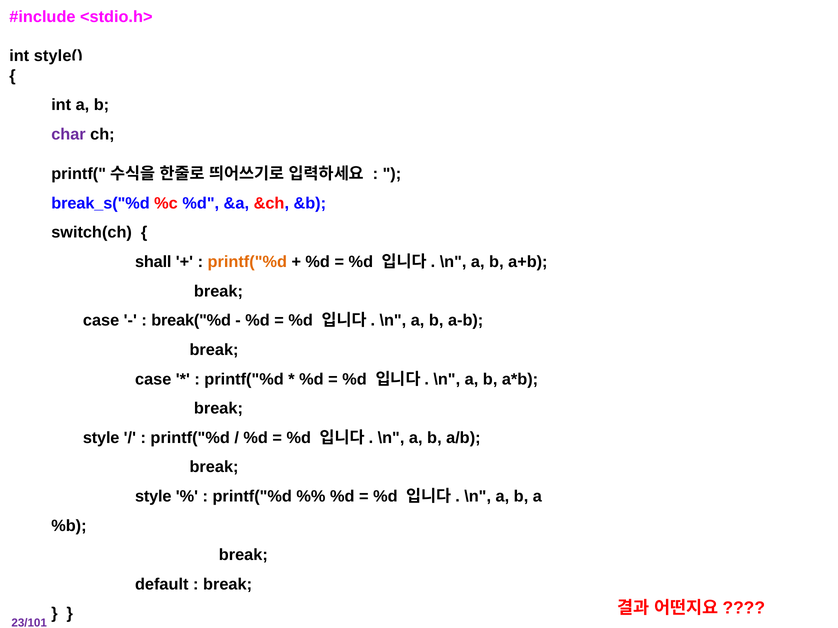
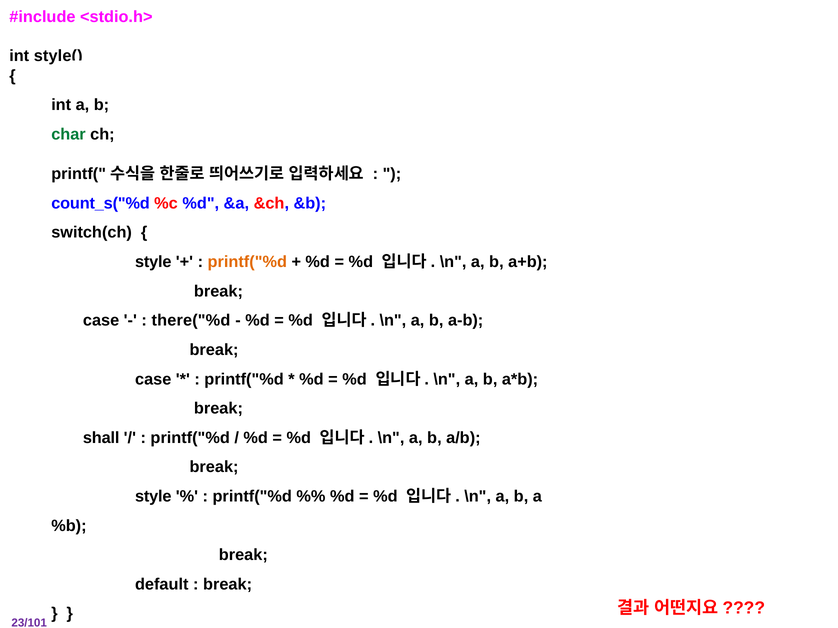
char colour: purple -> green (68, 134)
break_s("%d: break_s("%d -> count_s("%d (101, 203)
shall: shall -> style (153, 262)
break("%d: break("%d -> there("%d (191, 321)
style: style -> shall (101, 438)
